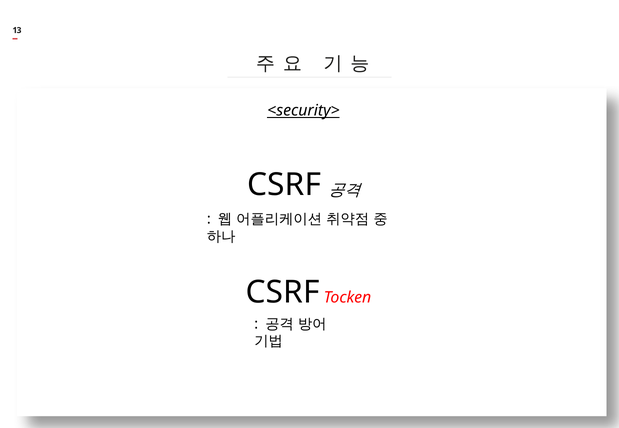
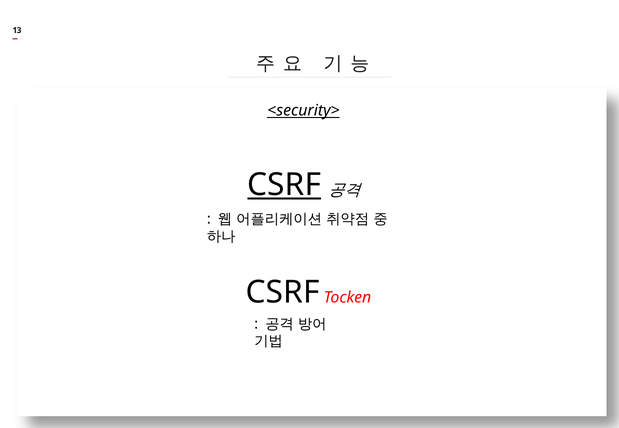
CSRF underline: none -> present (284, 185)
